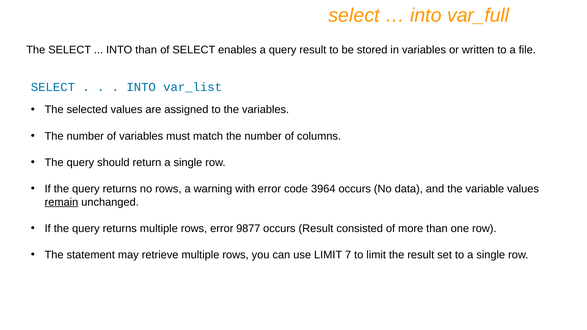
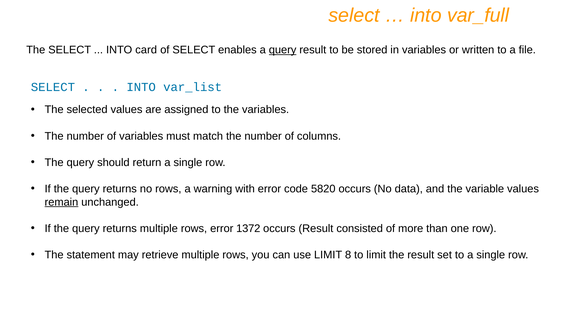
INTO than: than -> card (146, 50)
query underline: none -> present (283, 50)
3964: 3964 -> 5820 (323, 189)
9877: 9877 -> 1372 (248, 229)
7: 7 -> 8 (348, 255)
